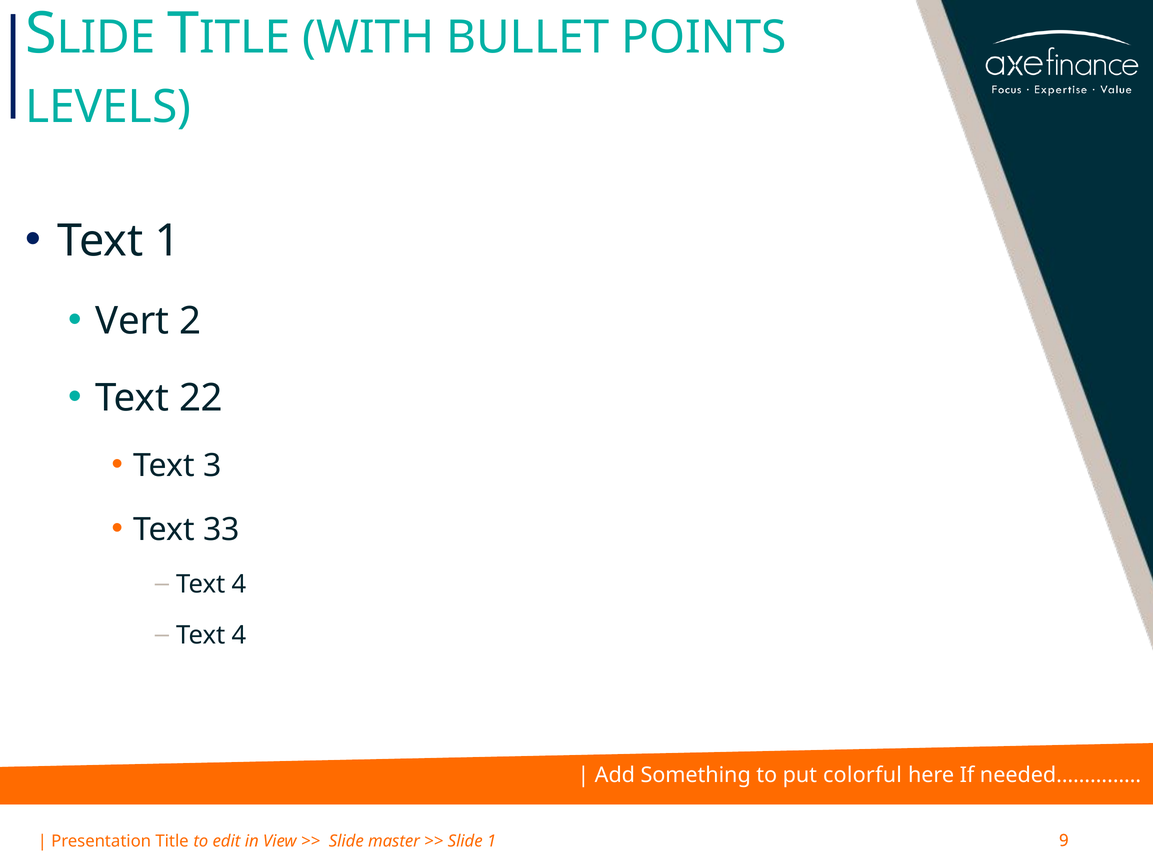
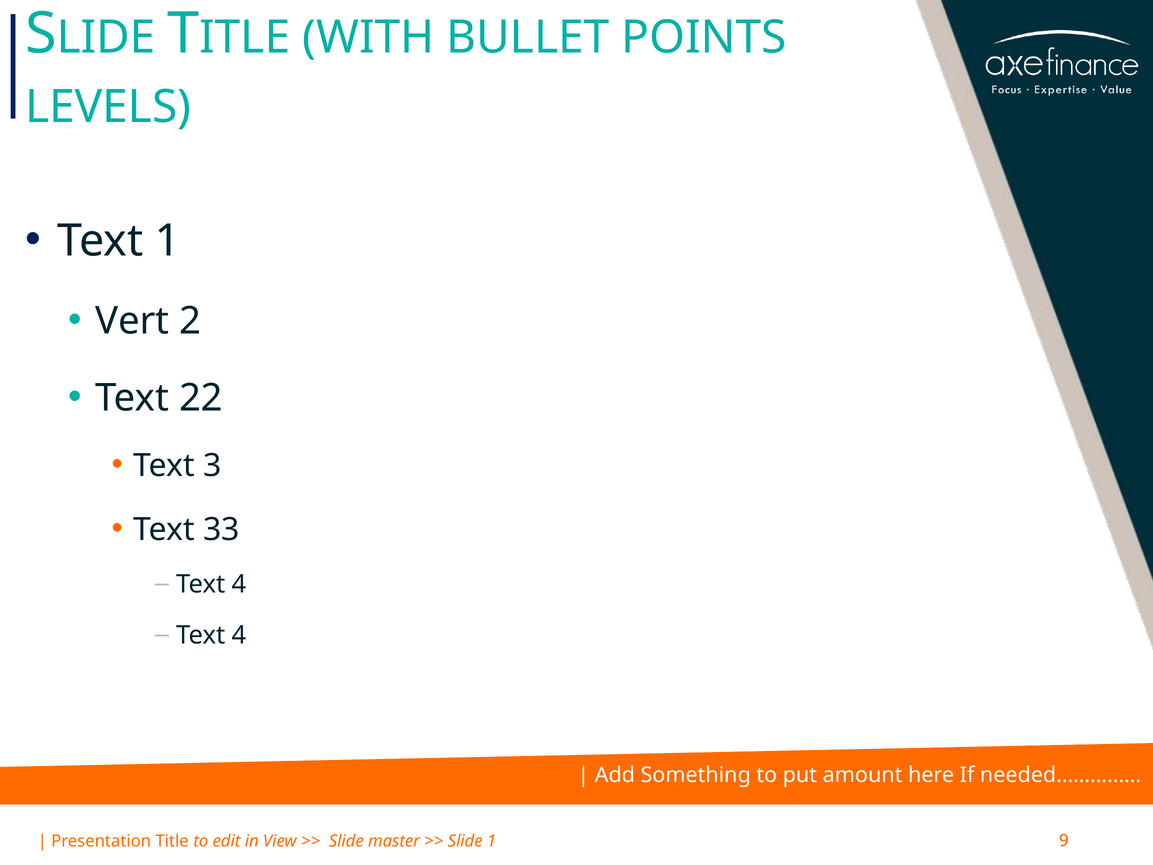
colorful: colorful -> amount (863, 775)
